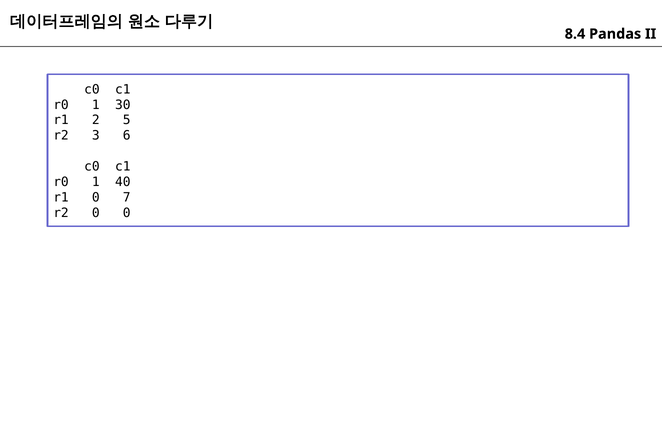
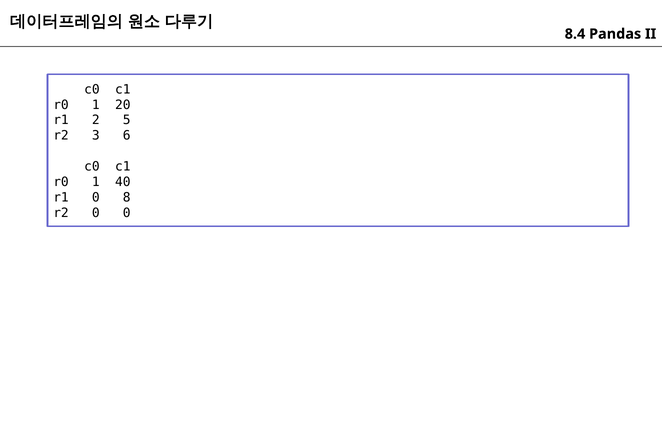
30: 30 -> 20 (123, 105)
7: 7 -> 8 (127, 197)
